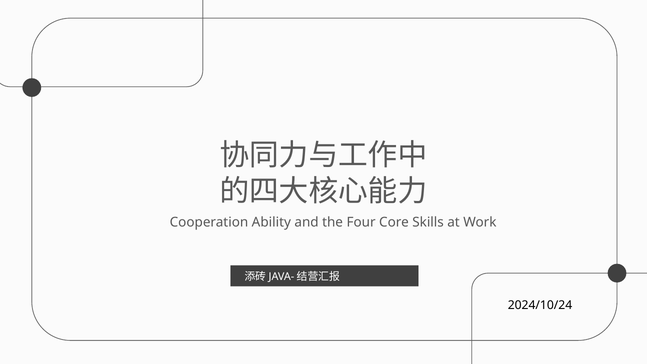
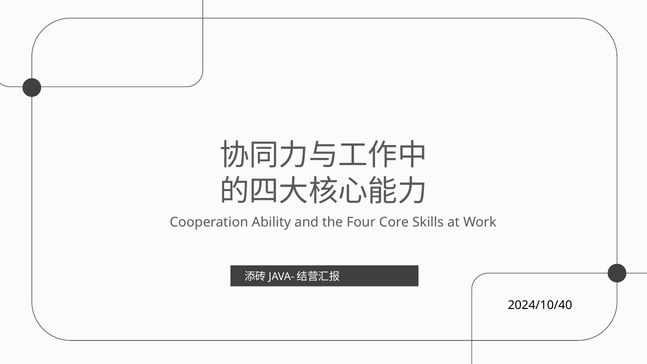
2024/10/24: 2024/10/24 -> 2024/10/40 (540, 305)
